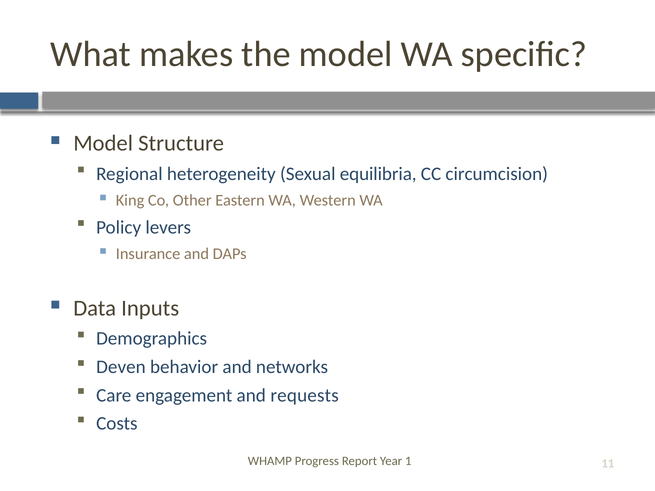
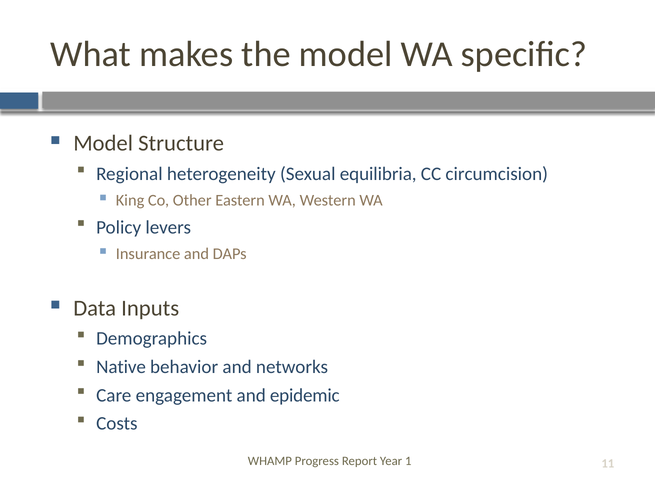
Deven: Deven -> Native (121, 367)
requests: requests -> epidemic (305, 395)
